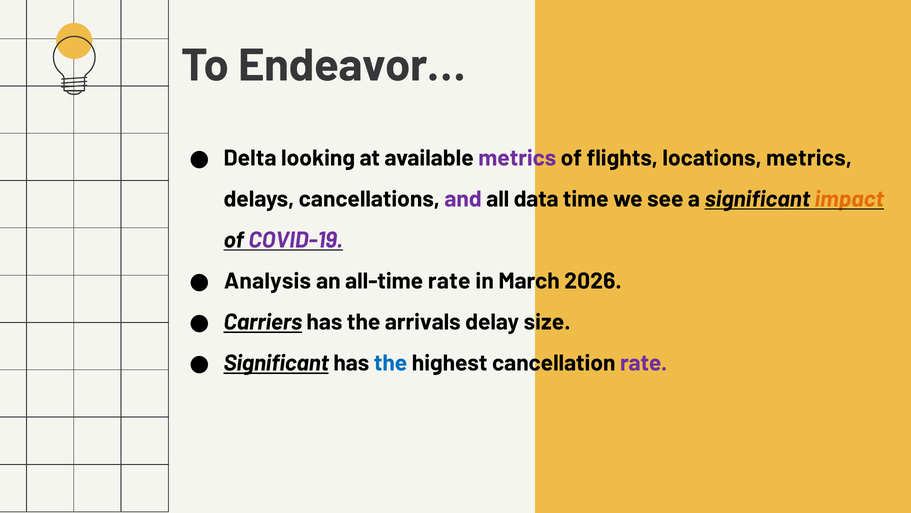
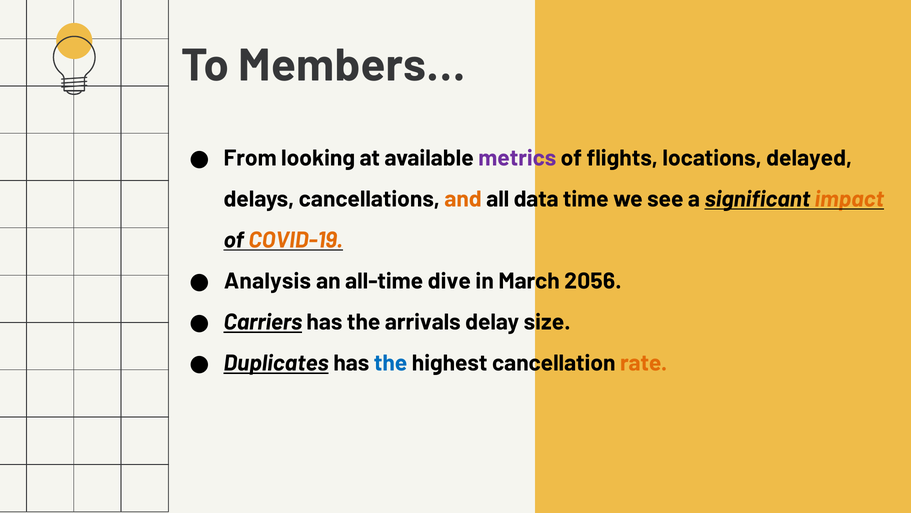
Endeavor…: Endeavor… -> Members… (352, 66)
Delta: Delta -> From (250, 158)
locations metrics: metrics -> delayed (809, 158)
and colour: purple -> orange (463, 199)
COVID-19 colour: purple -> orange (296, 240)
all-time rate: rate -> dive (449, 281)
2026: 2026 -> 2056 (593, 281)
Significant: Significant -> Duplicates (276, 363)
rate colour: purple -> orange (644, 363)
